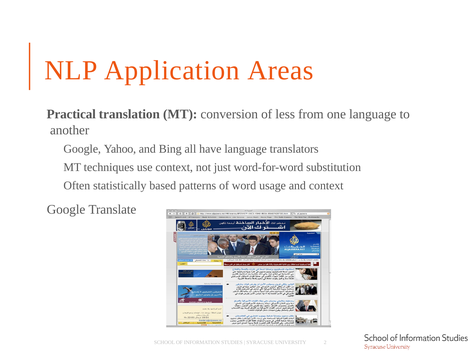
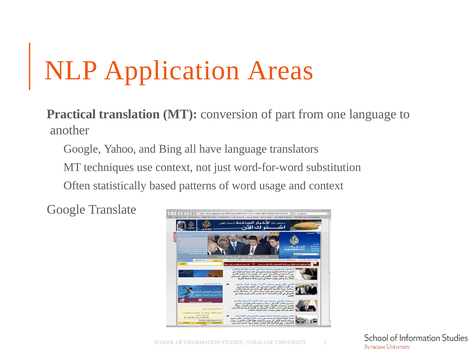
less: less -> part (285, 114)
